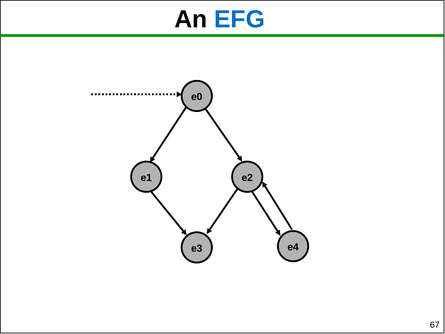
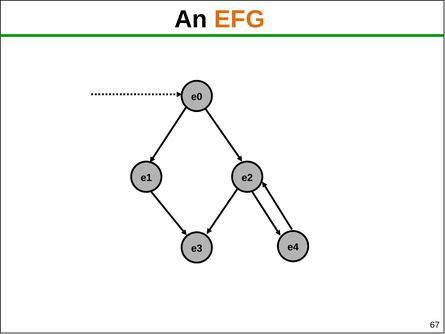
EFG colour: blue -> orange (240, 19)
